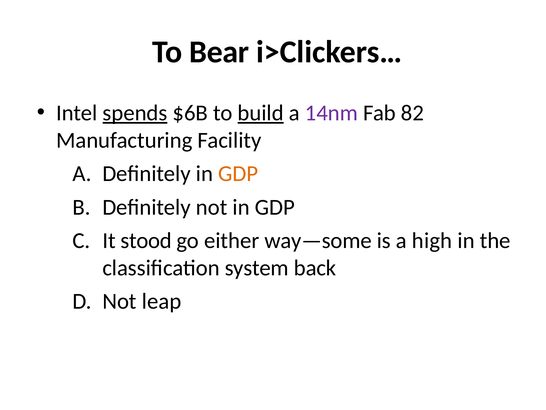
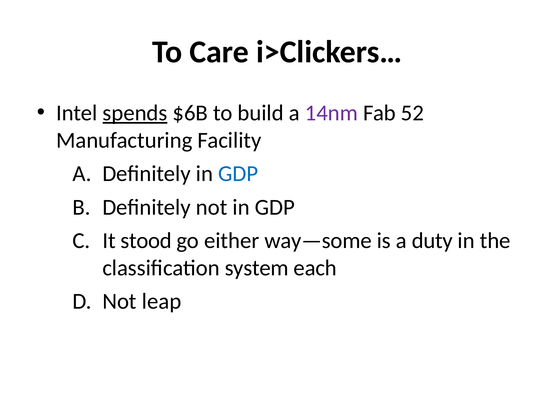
Bear: Bear -> Care (219, 52)
build underline: present -> none (261, 113)
82: 82 -> 52 (412, 113)
GDP colour: orange -> blue (238, 174)
high: high -> duty (432, 240)
back: back -> each (315, 268)
